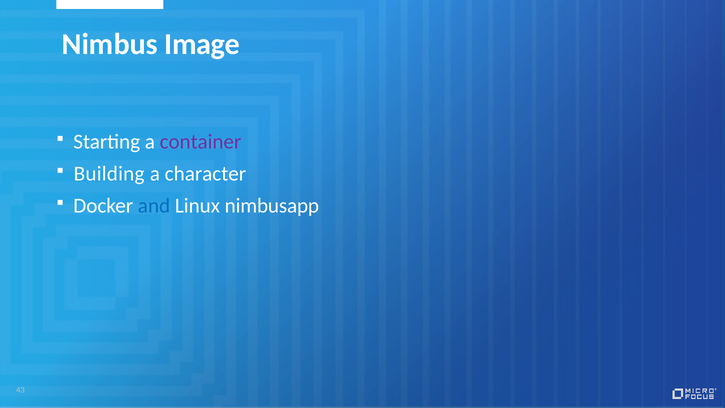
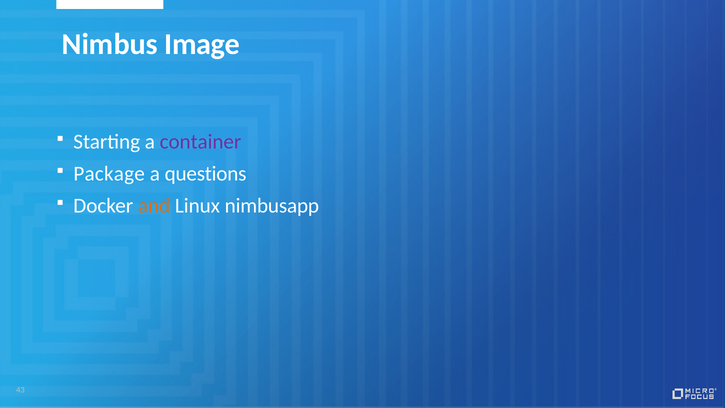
Building: Building -> Package (109, 174)
character: character -> questions (206, 174)
and colour: blue -> orange (154, 206)
